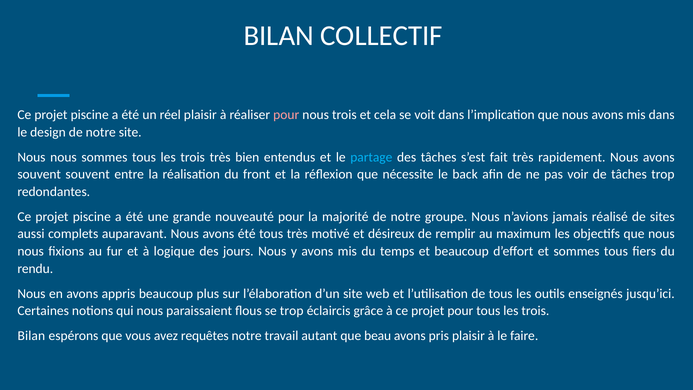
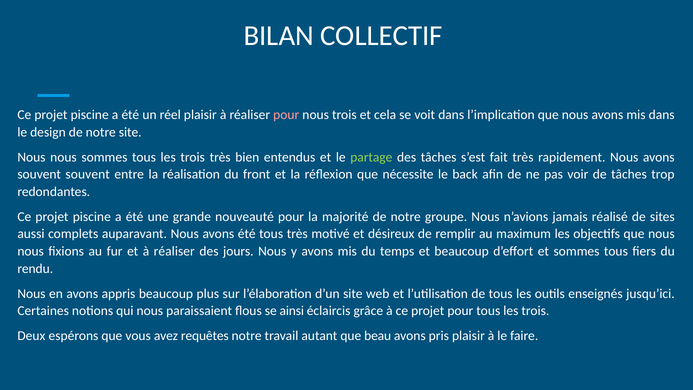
partage colour: light blue -> light green (371, 157)
et à logique: logique -> réaliser (174, 251)
se trop: trop -> ainsi (292, 311)
Bilan: Bilan -> Deux (31, 336)
